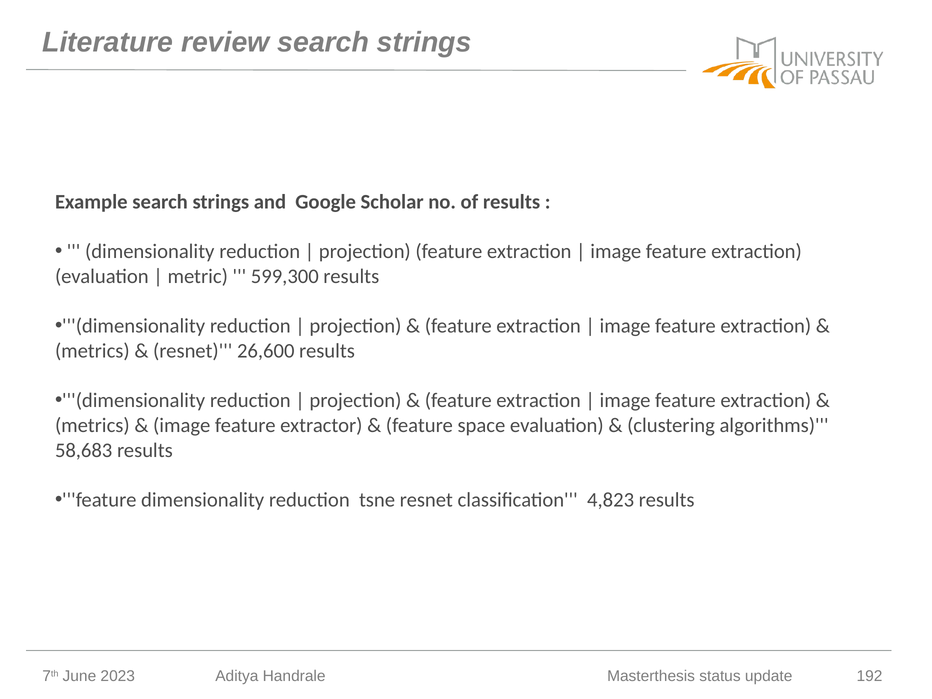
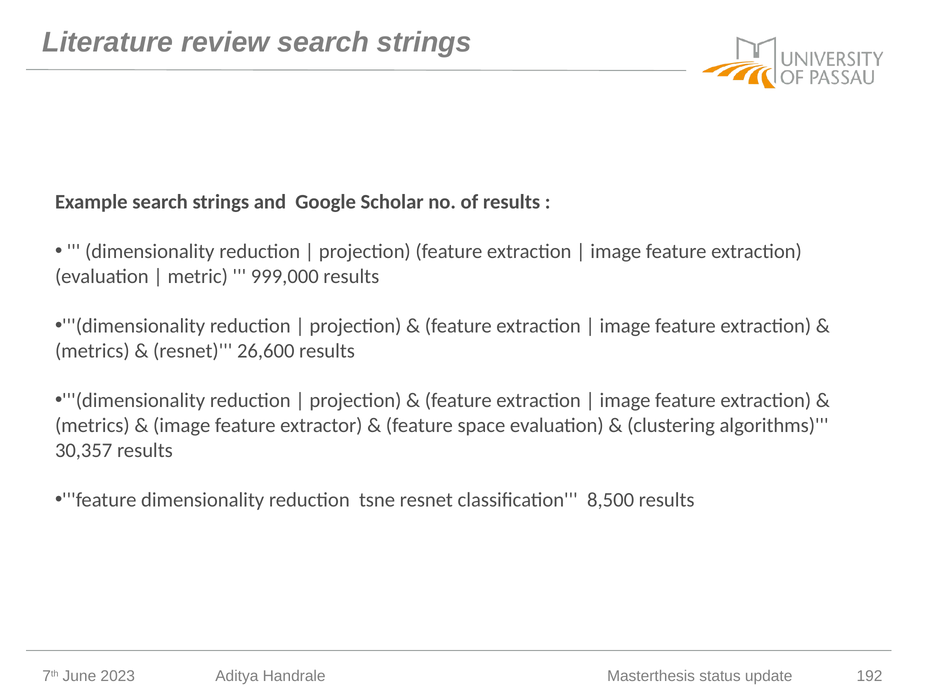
599,300: 599,300 -> 999,000 (285, 276)
58,683: 58,683 -> 30,357 (84, 450)
4,823: 4,823 -> 8,500 (611, 500)
